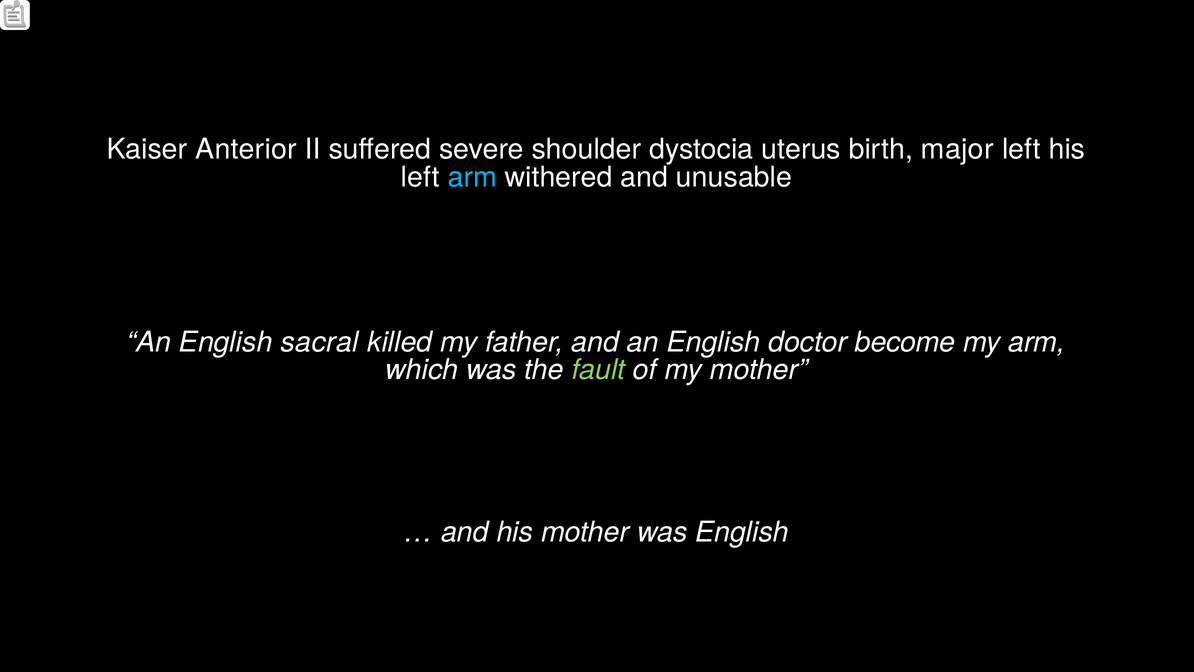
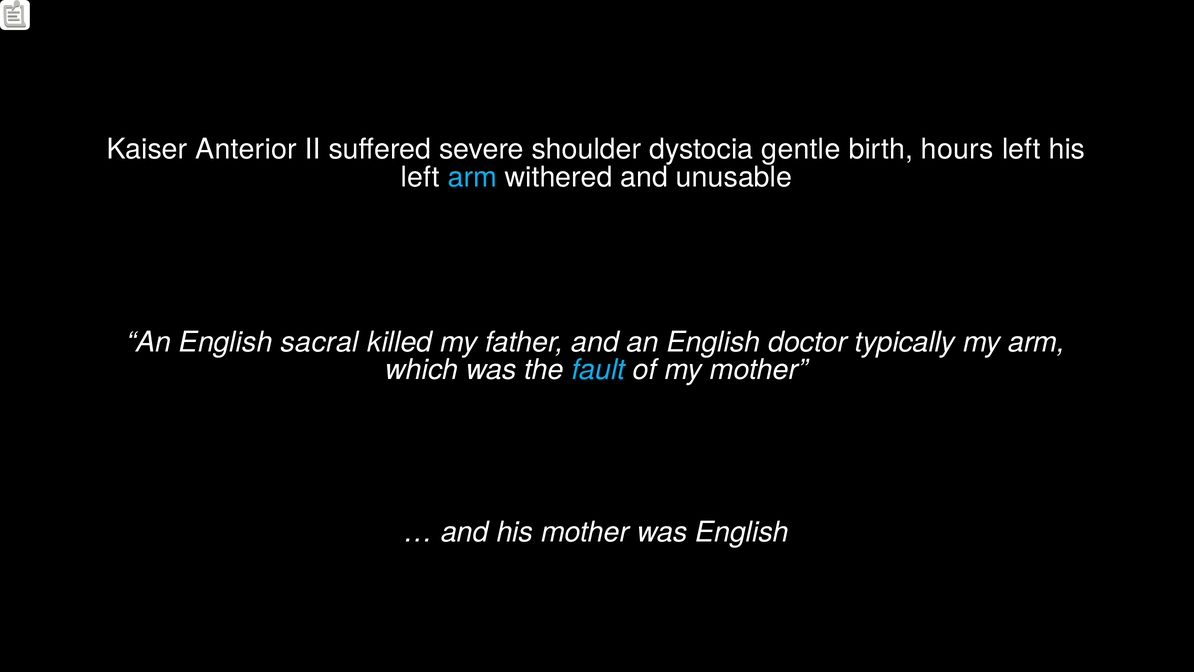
uterus: uterus -> gentle (801, 149)
major: major -> hours (957, 149)
become: become -> typically (905, 342)
fault colour: light green -> light blue (598, 370)
